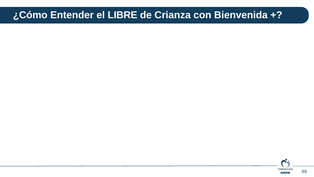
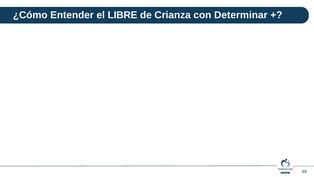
Bienvenida: Bienvenida -> Determinar (241, 15)
